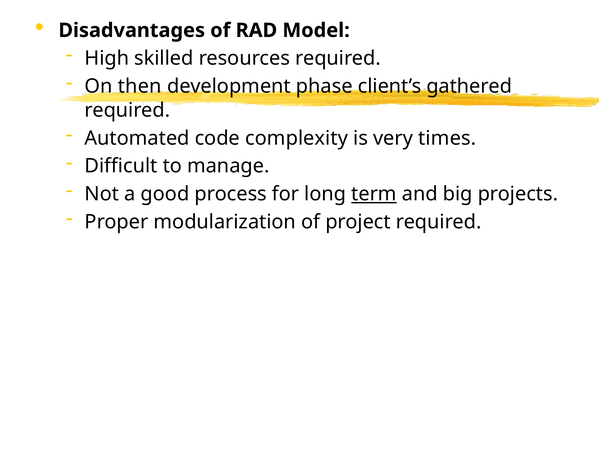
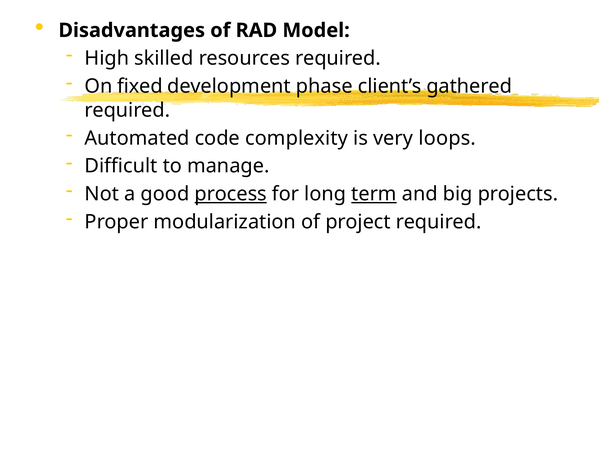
then: then -> fixed (140, 86)
times: times -> loops (447, 138)
process underline: none -> present (231, 194)
